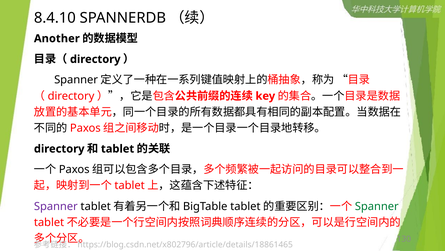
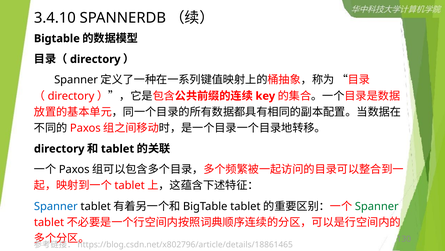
8.4.10: 8.4.10 -> 3.4.10 (55, 18)
Another: Another -> Bigtable (57, 38)
Spanner colour: purple -> blue (56, 206)
